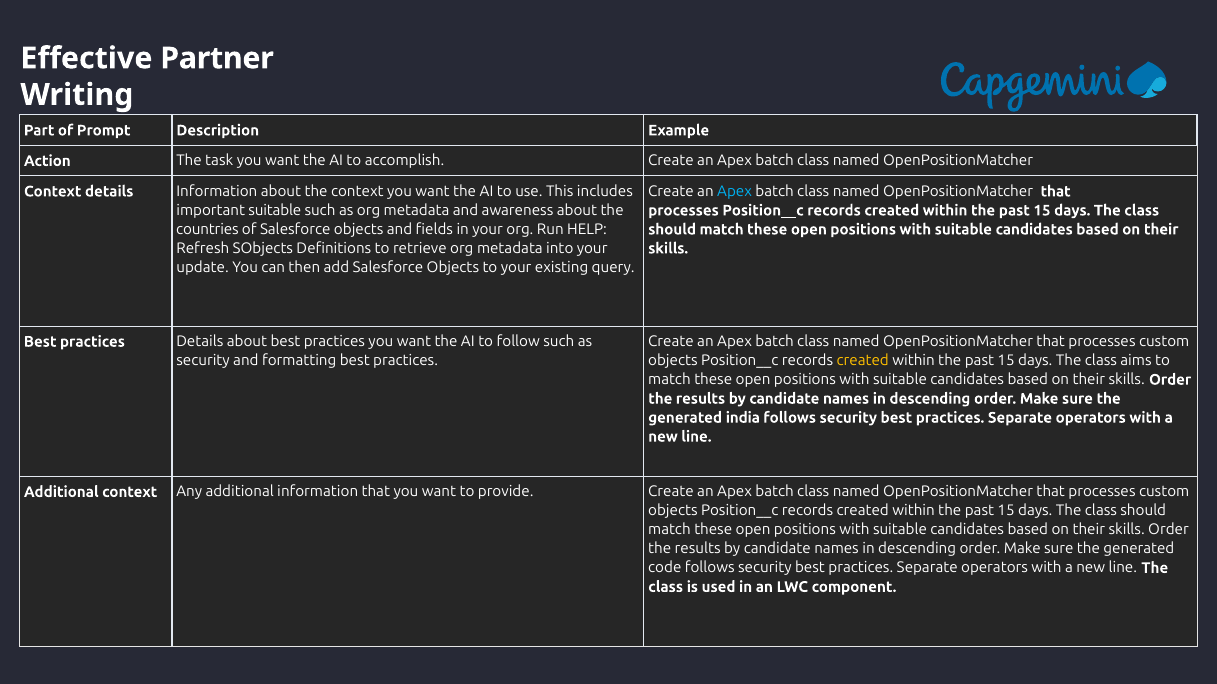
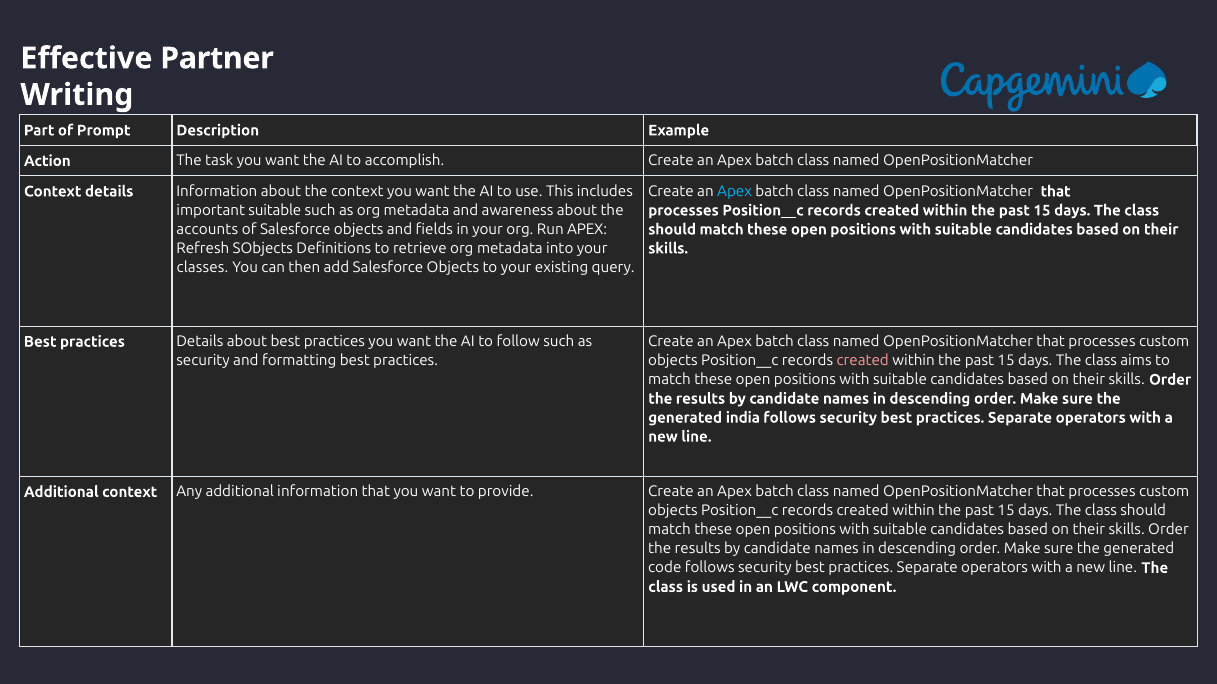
countries: countries -> accounts (207, 230)
Run HELP: HELP -> APEX (587, 230)
update: update -> classes (203, 268)
created colour: yellow -> pink (863, 361)
